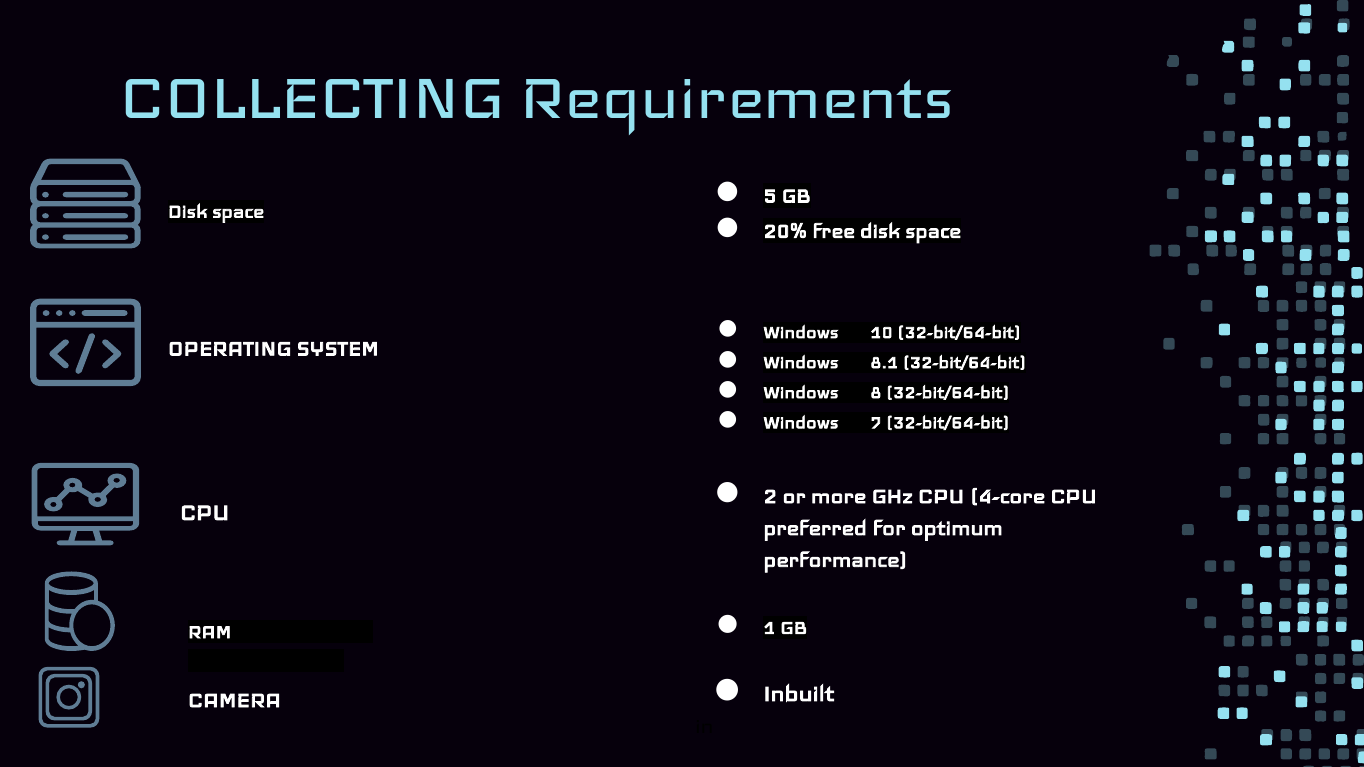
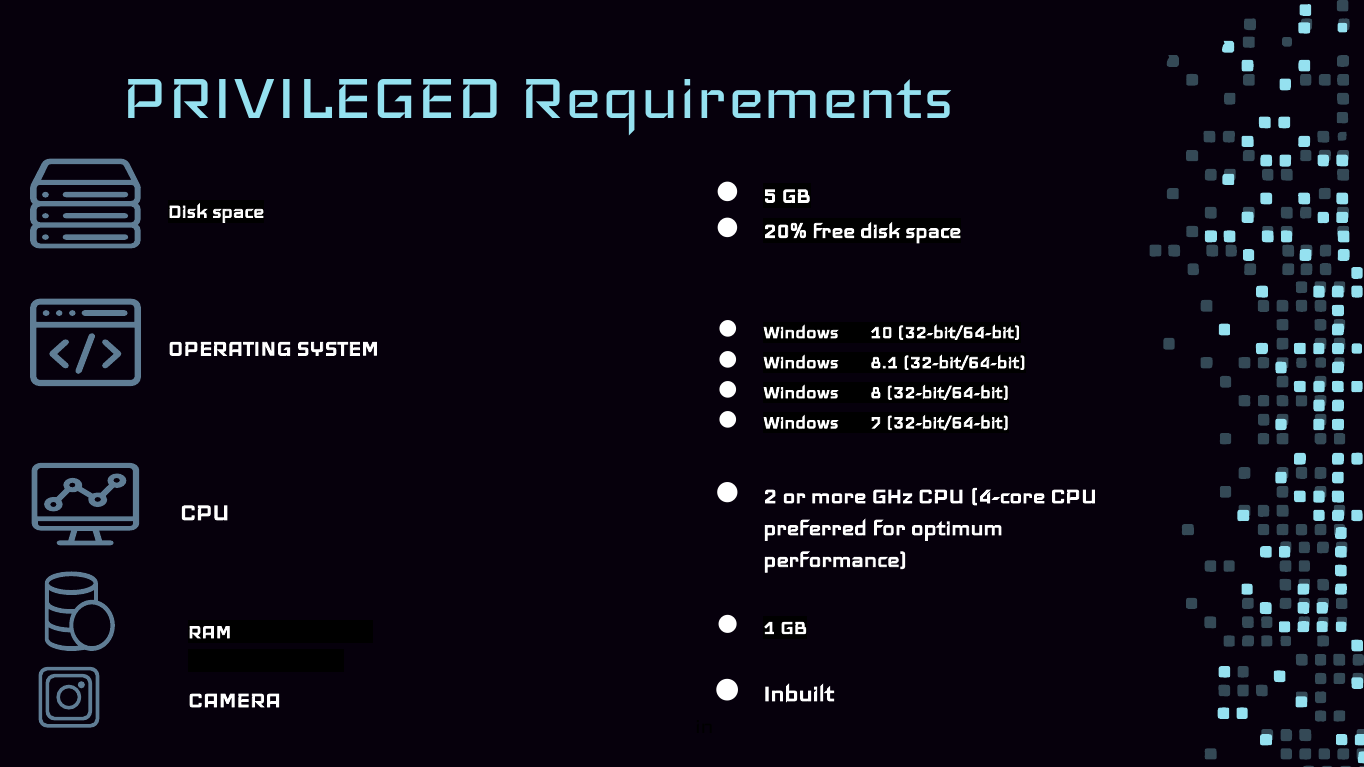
COLLECTING: COLLECTING -> PRIVILEGED (312, 92)
